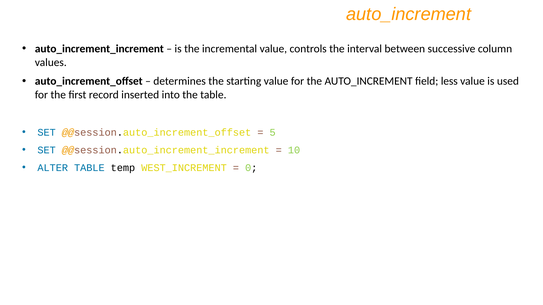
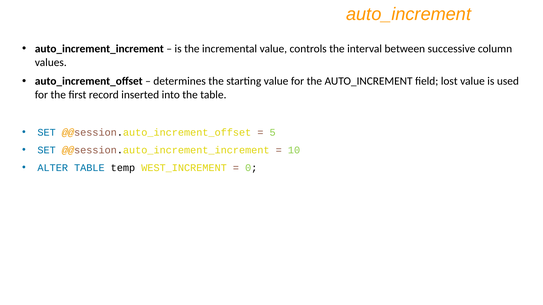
less: less -> lost (449, 81)
